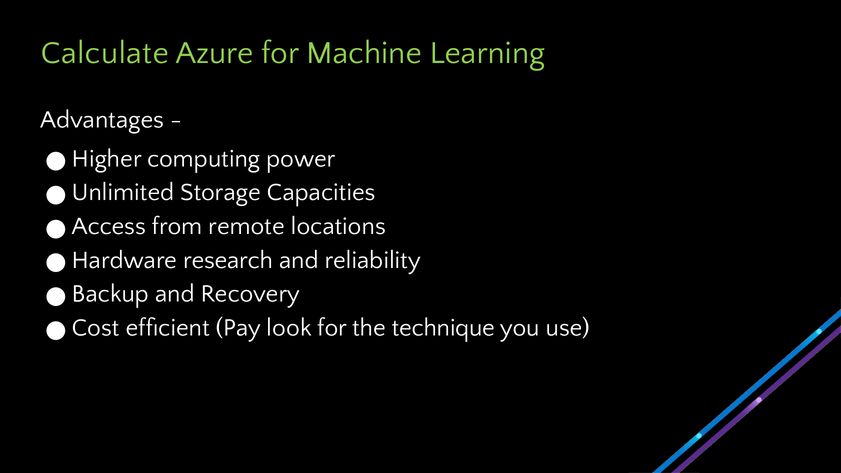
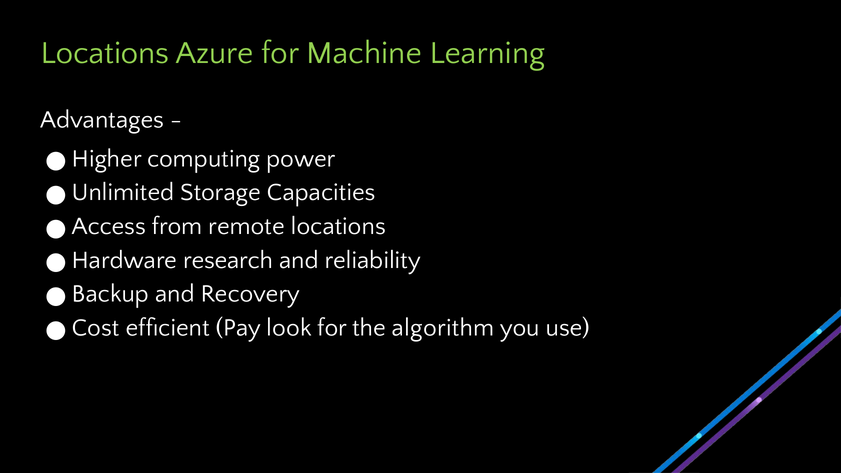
Calculate: Calculate -> Locations (105, 53)
technique: technique -> algorithm (443, 328)
